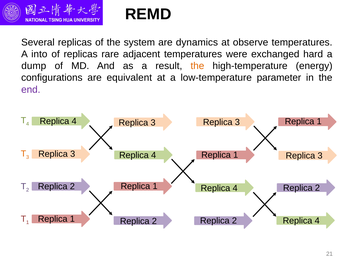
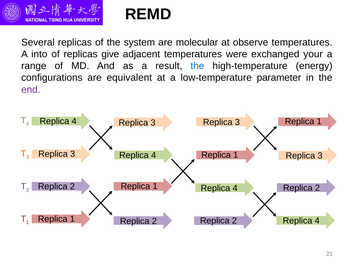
dynamics: dynamics -> molecular (197, 42)
rare: rare -> give (110, 54)
hard: hard -> your (313, 54)
dump: dump -> range (34, 66)
the colour: orange -> blue (197, 66)
